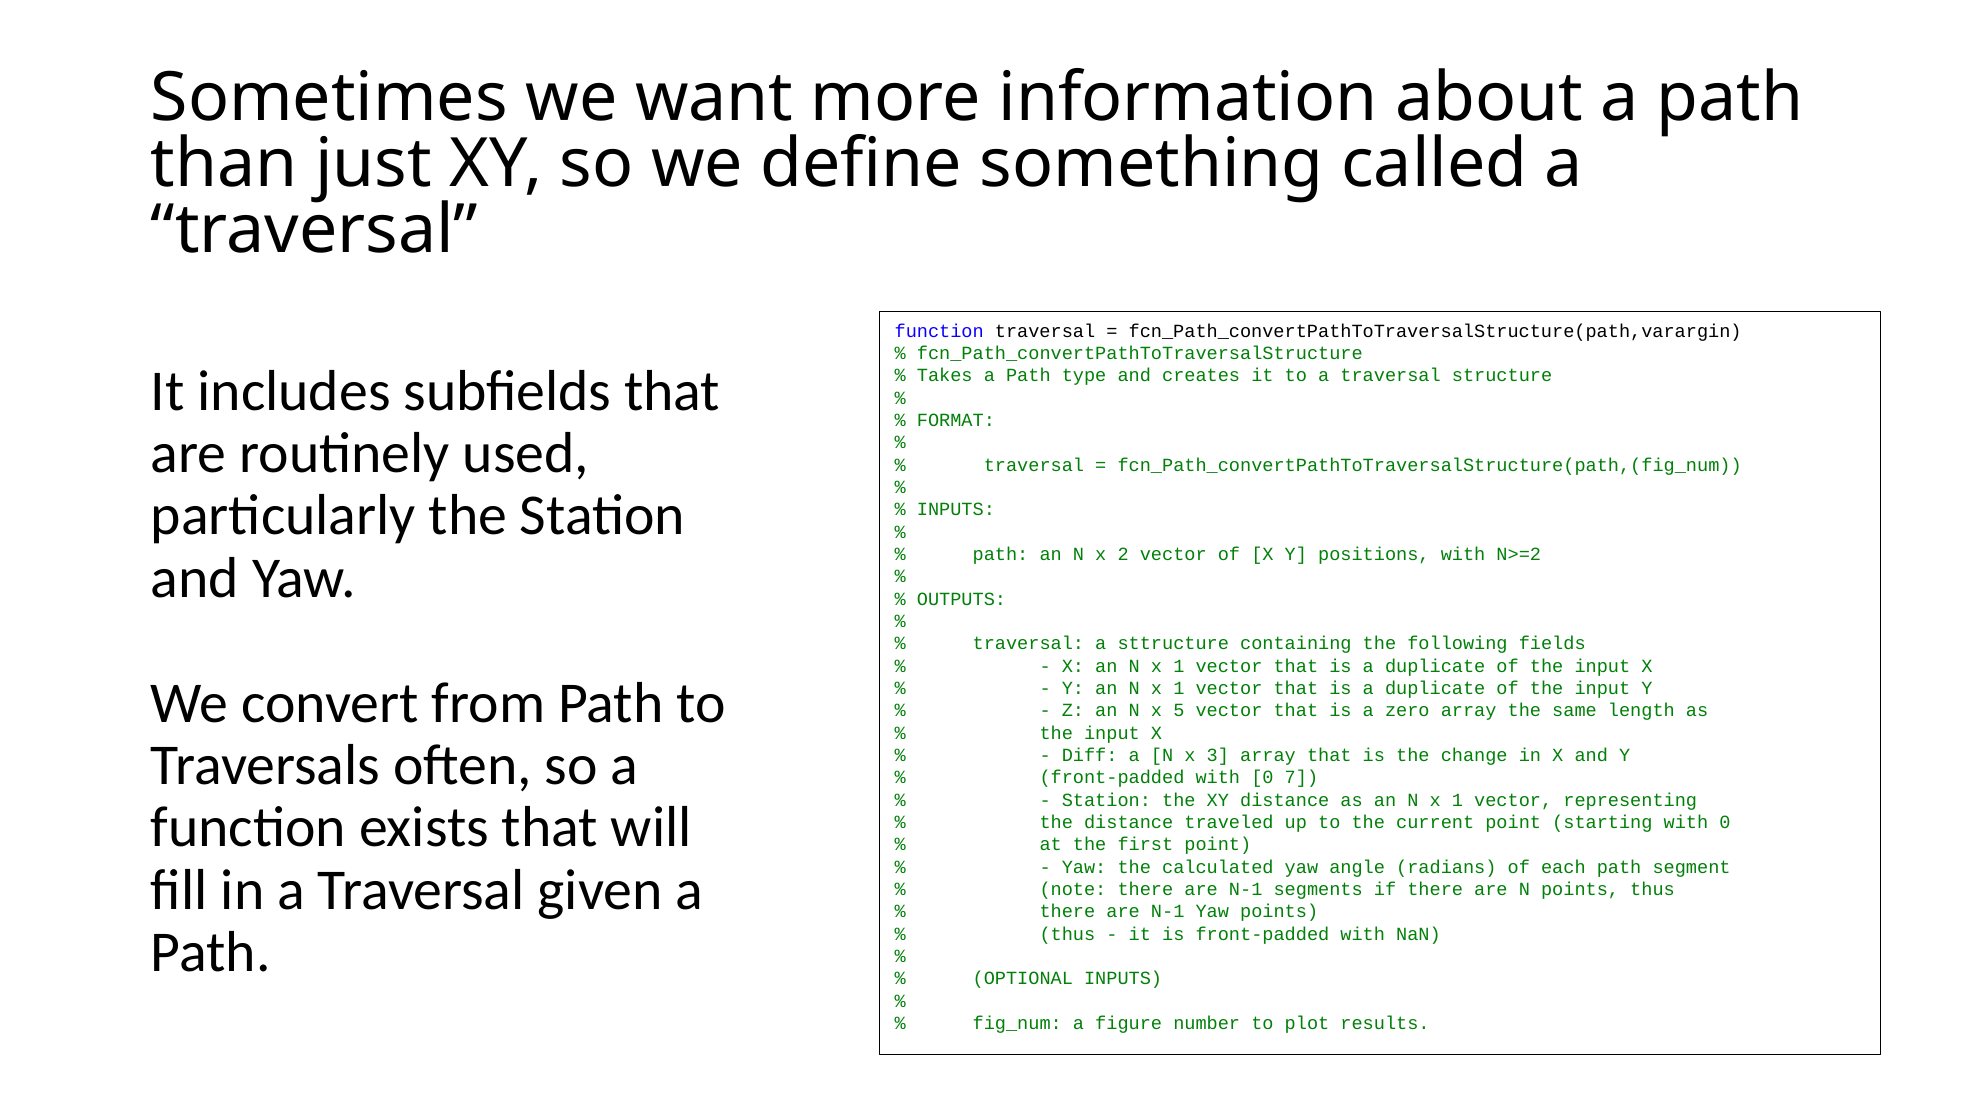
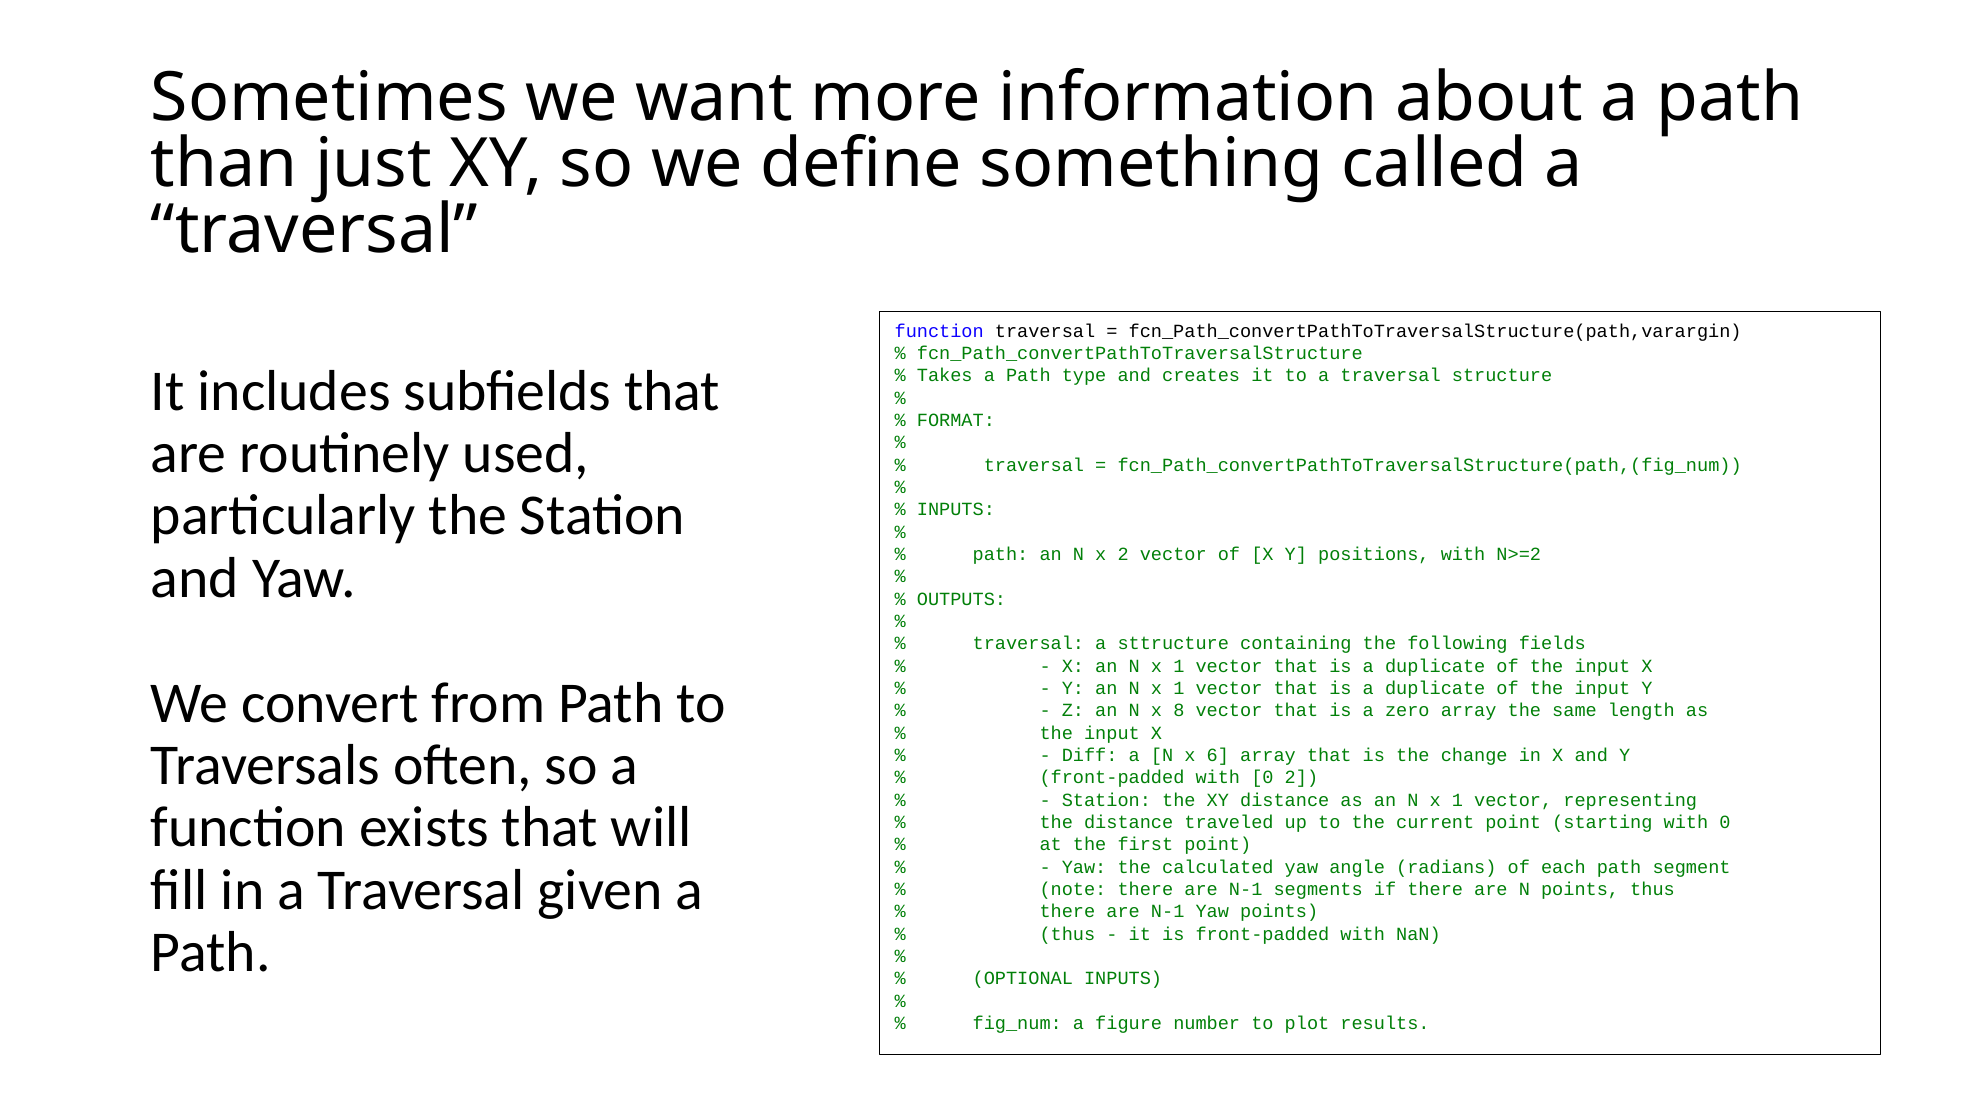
5: 5 -> 8 (1179, 711)
3: 3 -> 6 (1218, 755)
0 7: 7 -> 2 (1301, 778)
